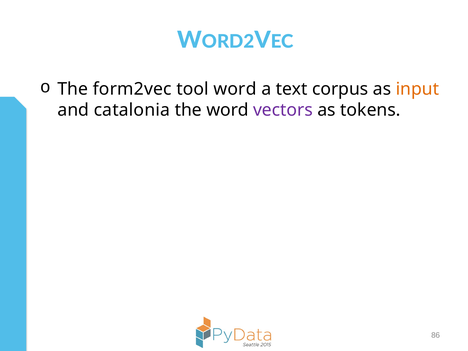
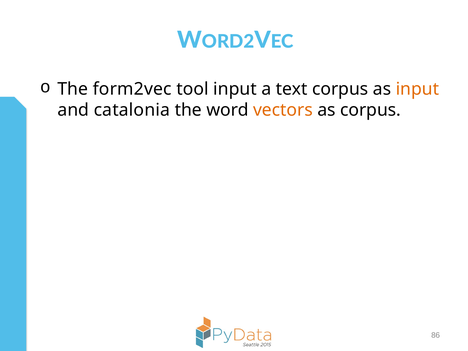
tool word: word -> input (235, 89)
vectors colour: purple -> orange (283, 110)
as tokens: tokens -> corpus (371, 110)
